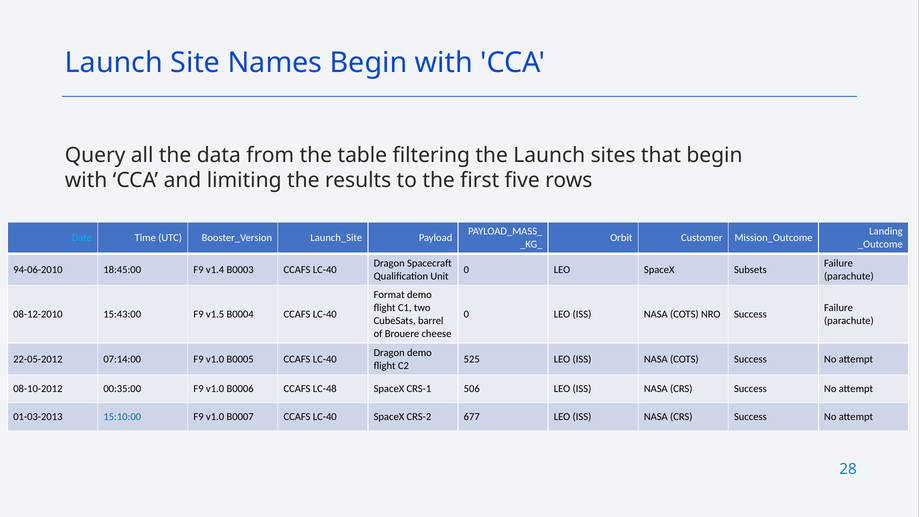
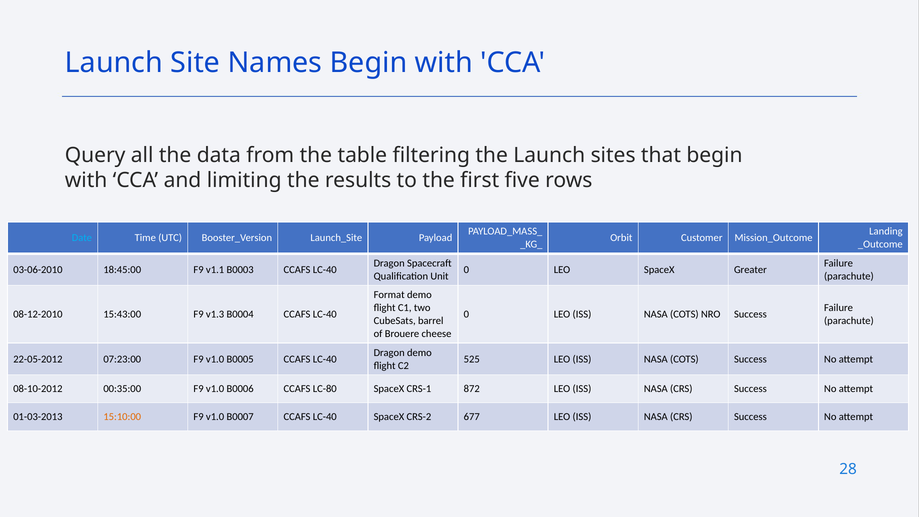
94-06-2010: 94-06-2010 -> 03-06-2010 (38, 270)
v1.4: v1.4 -> v1.1 (215, 270)
Subsets: Subsets -> Greater (750, 270)
v1.5: v1.5 -> v1.3 (215, 314)
07:14:00: 07:14:00 -> 07:23:00 (122, 359)
LC-48: LC-48 -> LC-80 (325, 389)
506: 506 -> 872 (472, 389)
15:10:00 colour: blue -> orange (122, 417)
